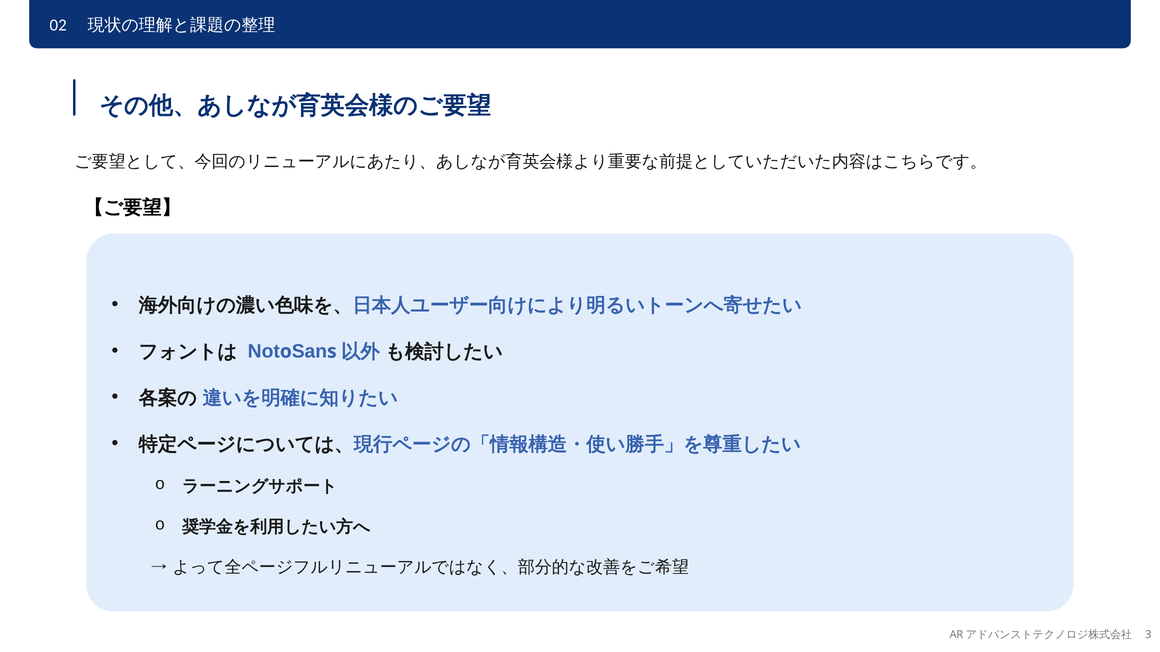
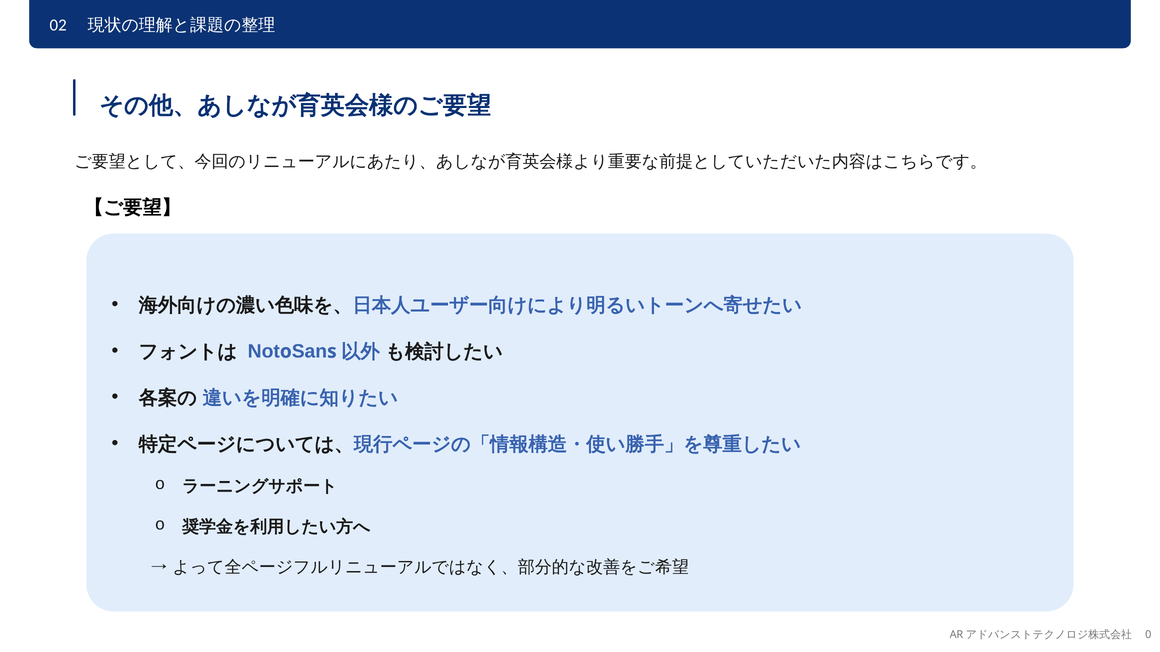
3: 3 -> 0 (1148, 635)
